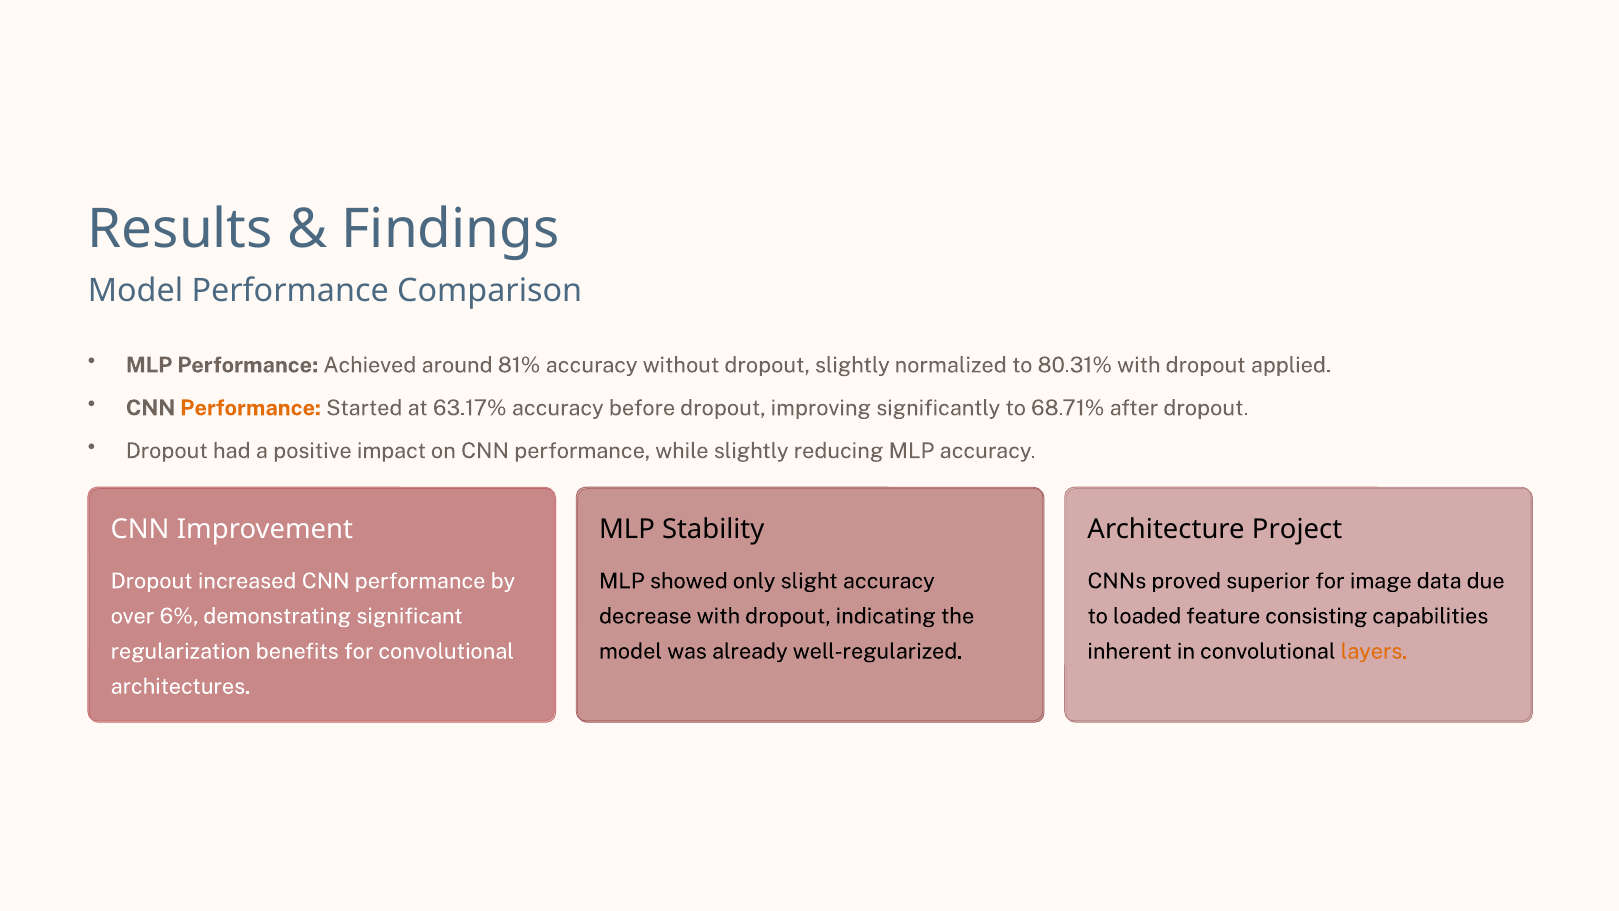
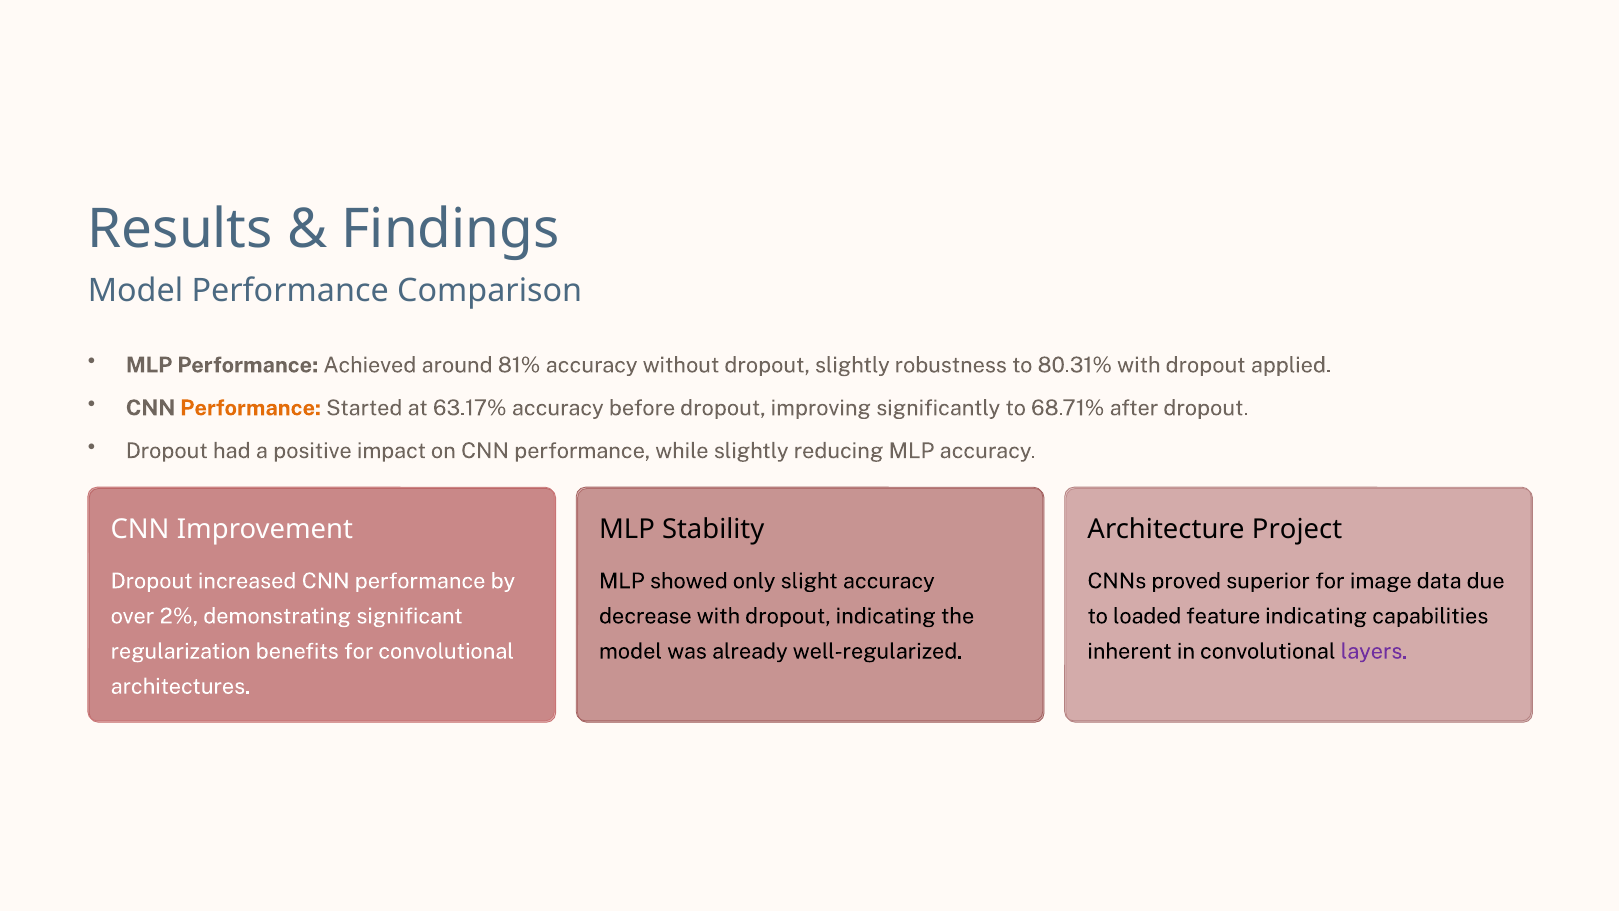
normalized: normalized -> robustness (951, 365)
6%: 6% -> 2% (179, 616)
feature consisting: consisting -> indicating (1316, 616)
layers colour: orange -> purple (1374, 651)
